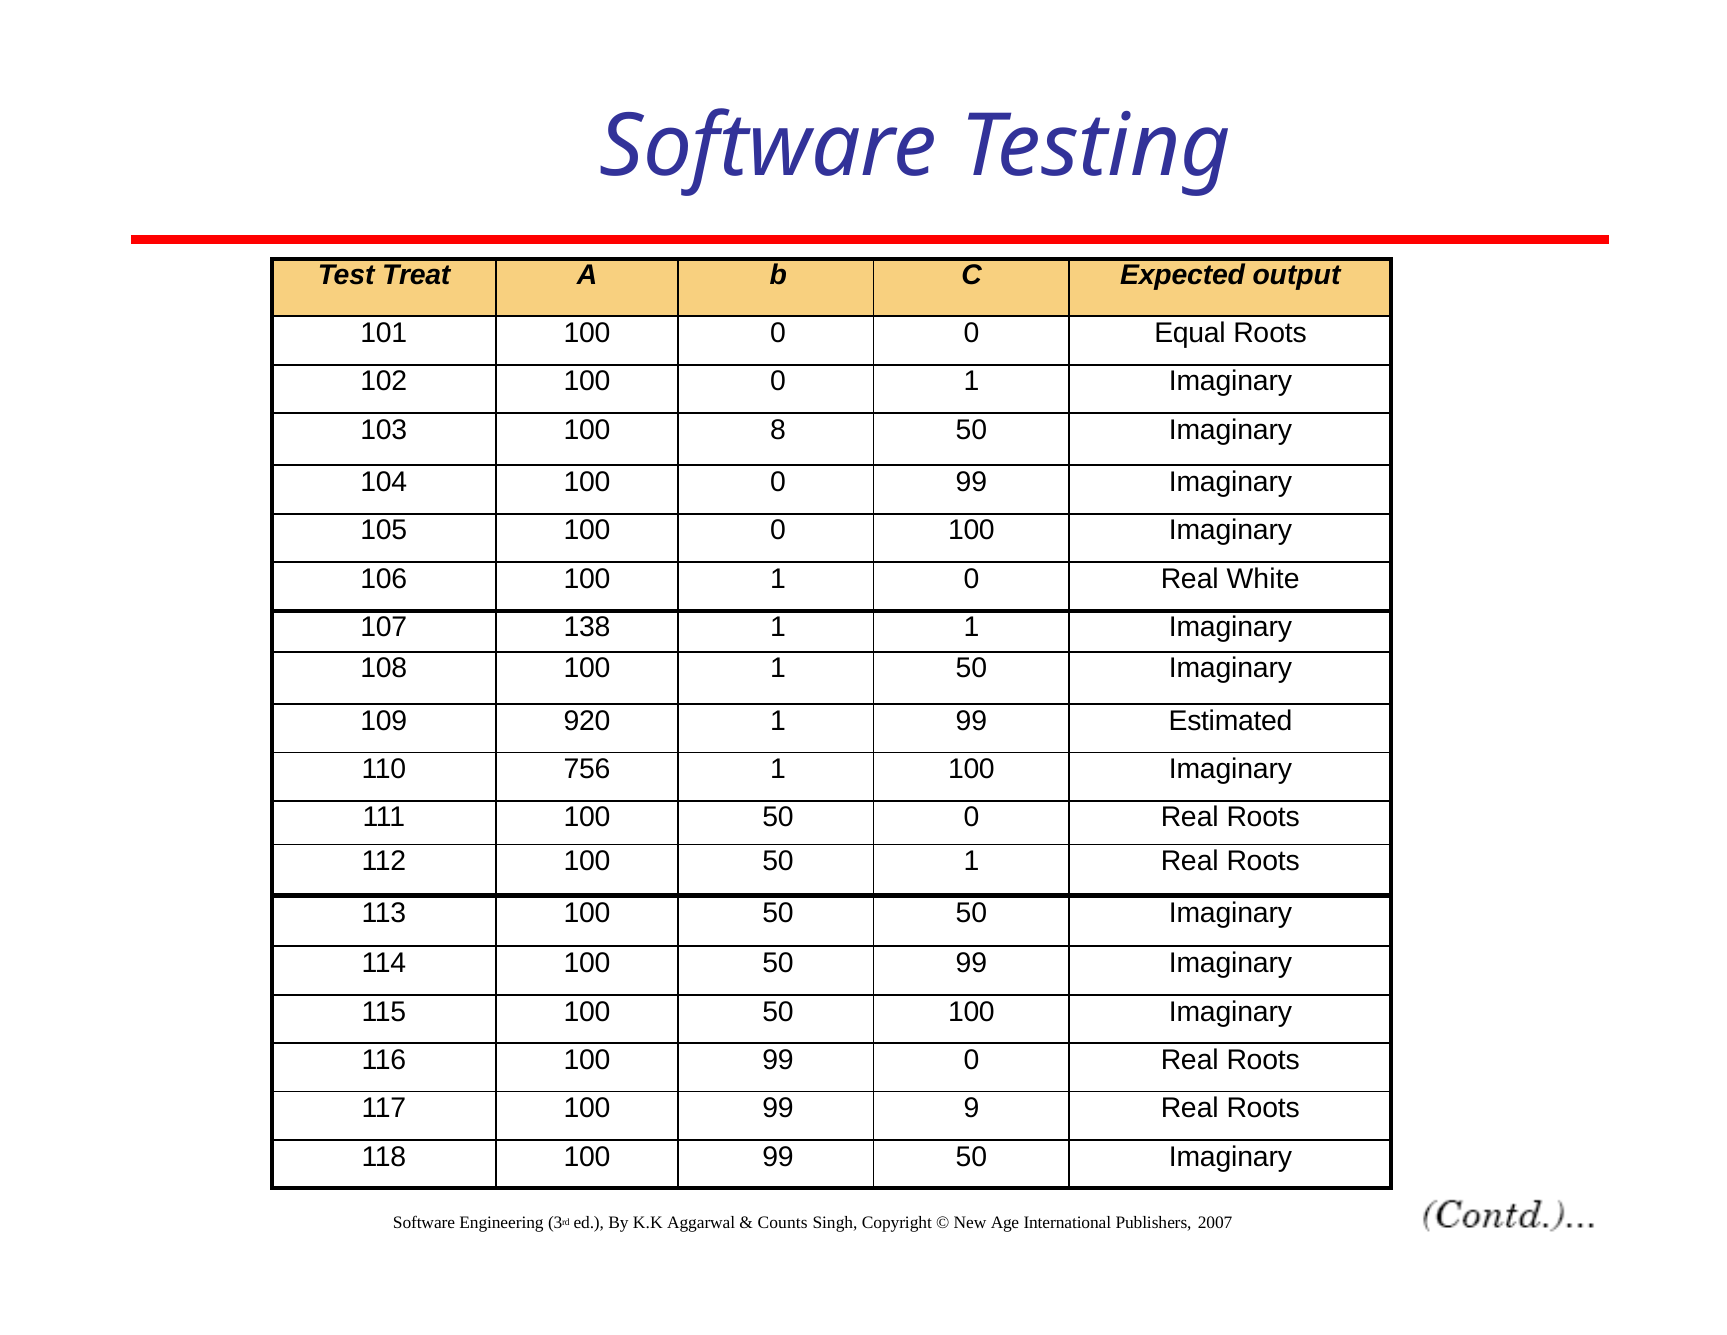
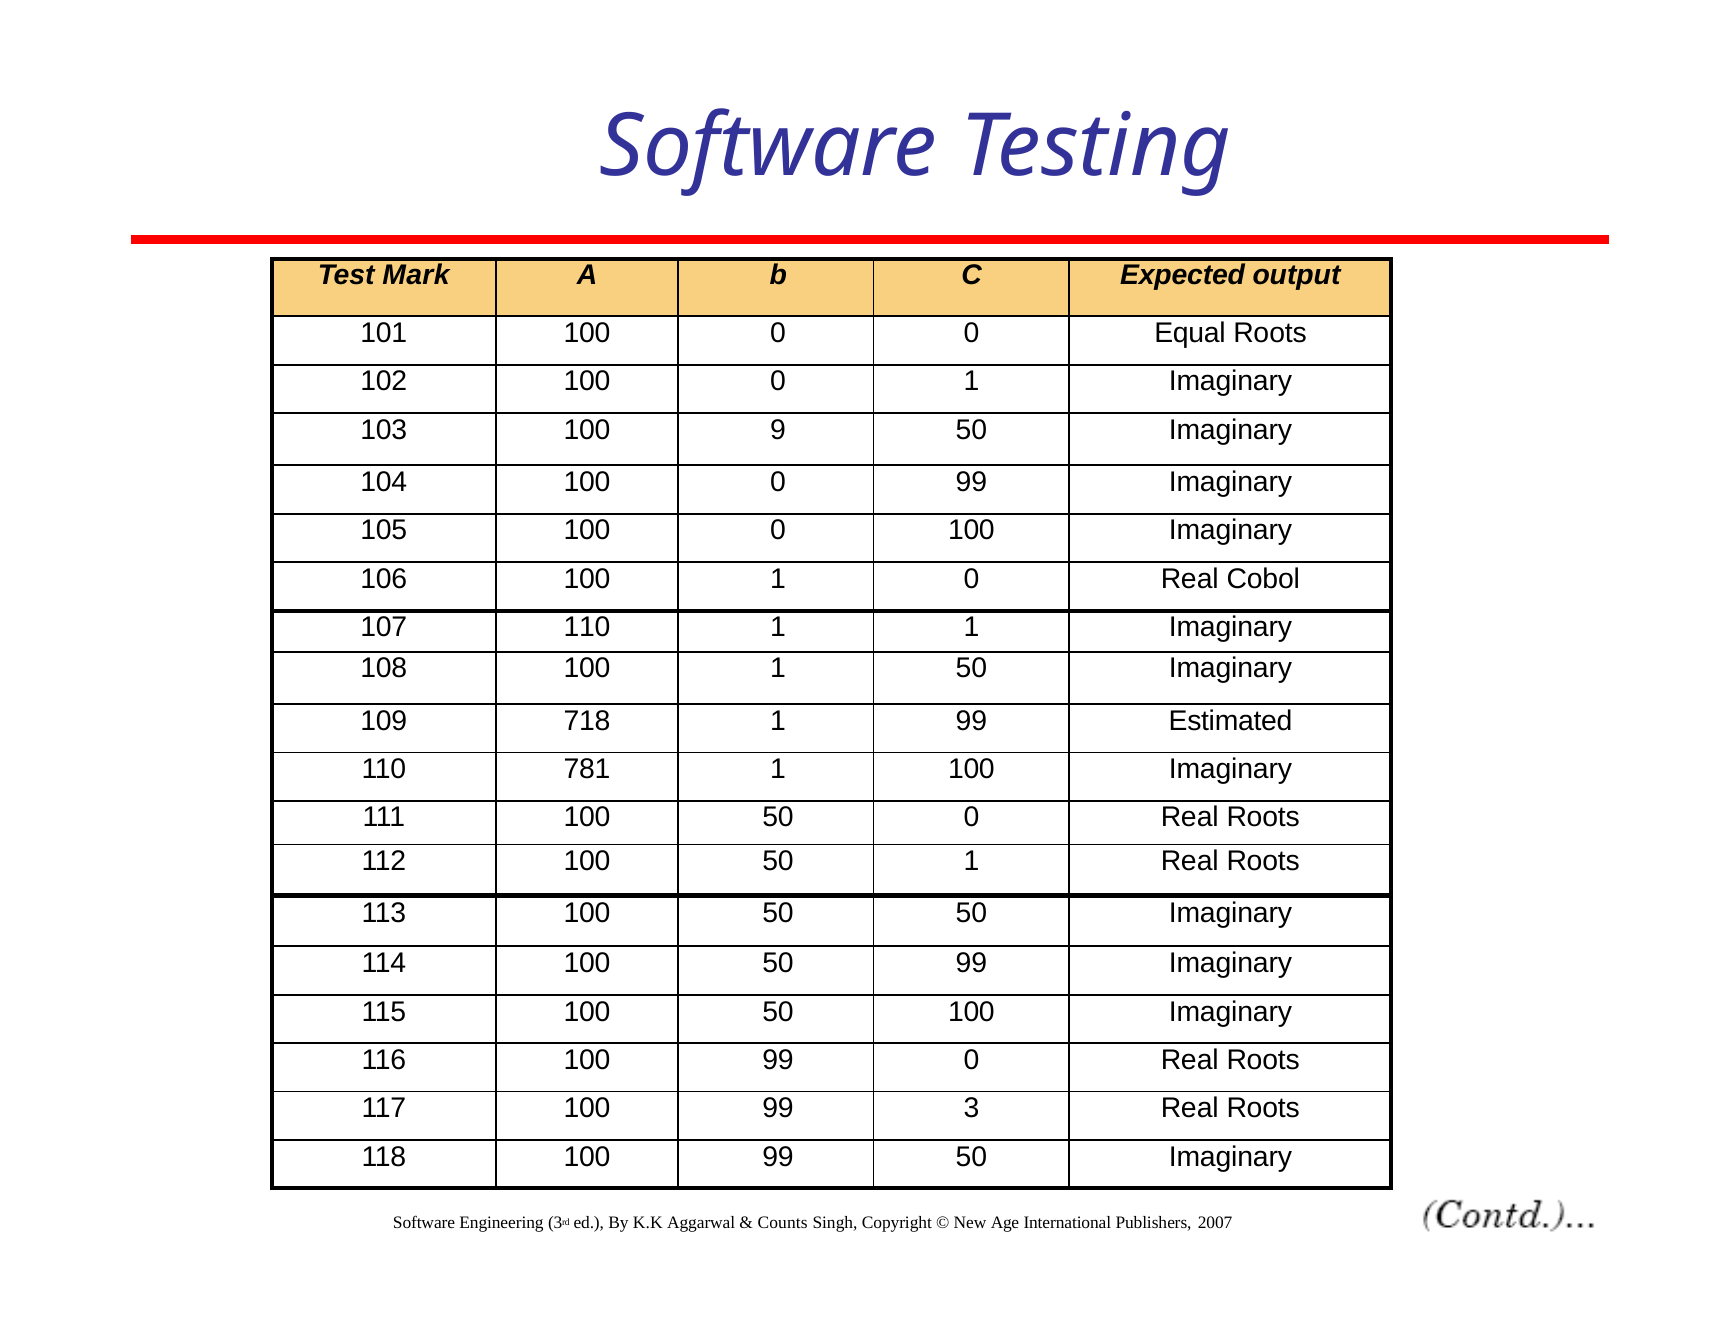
Treat: Treat -> Mark (416, 275)
8: 8 -> 9 (778, 430)
White: White -> Cobol (1263, 579)
107 138: 138 -> 110 (587, 627)
920: 920 -> 718 (587, 721)
756: 756 -> 781 (587, 769)
9: 9 -> 3 (971, 1108)
